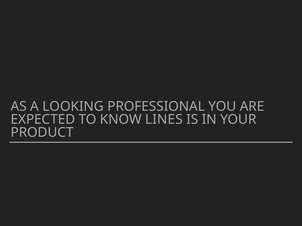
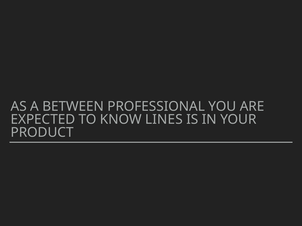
LOOKING: LOOKING -> BETWEEN (73, 107)
